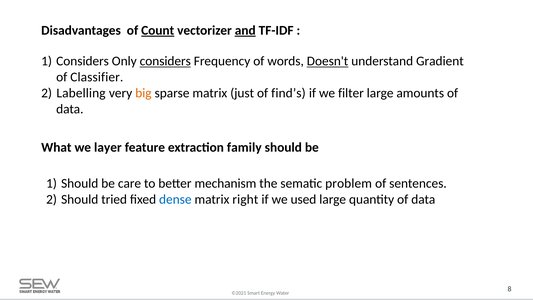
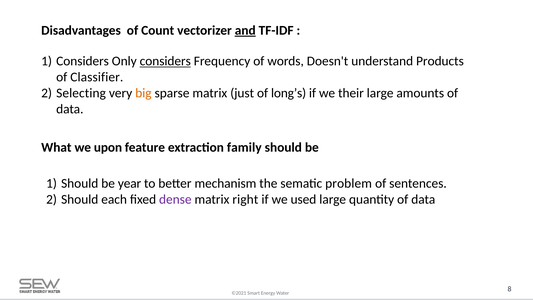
Count underline: present -> none (158, 30)
Doesn't underline: present -> none (328, 61)
Gradient: Gradient -> Products (440, 61)
Labelling: Labelling -> Selecting (81, 93)
find’s: find’s -> long’s (289, 93)
filter: filter -> their (351, 93)
layer: layer -> upon (108, 147)
care: care -> year (130, 183)
tried: tried -> each (114, 199)
dense colour: blue -> purple (175, 199)
